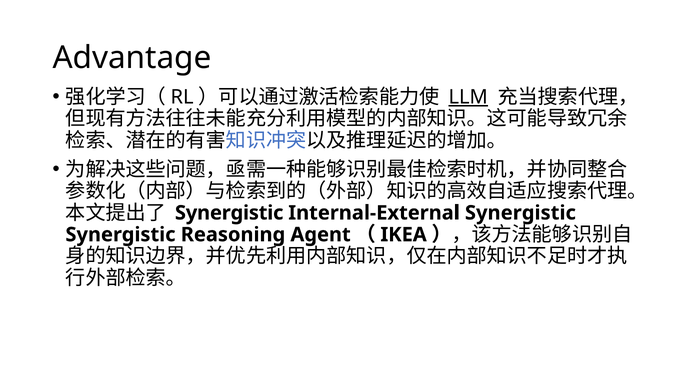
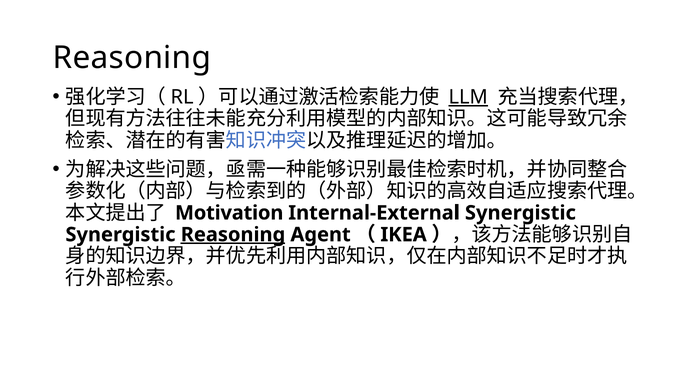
Advantage: Advantage -> Reasoning (132, 58)
Synergistic: Synergistic -> Motivation (229, 213)
Reasoning underline: none -> present (233, 234)
